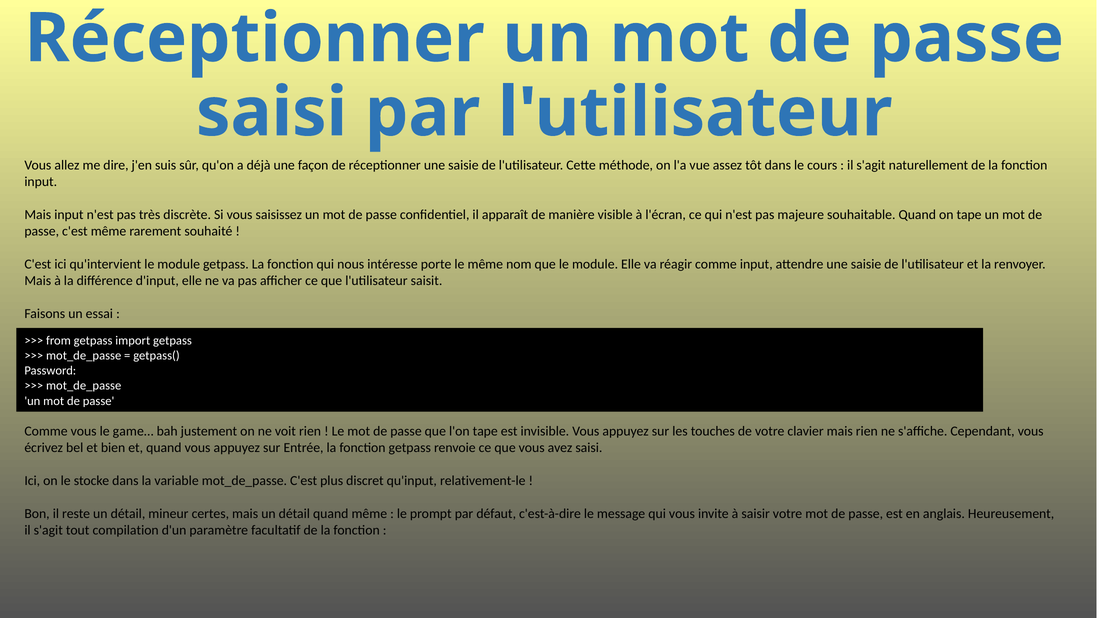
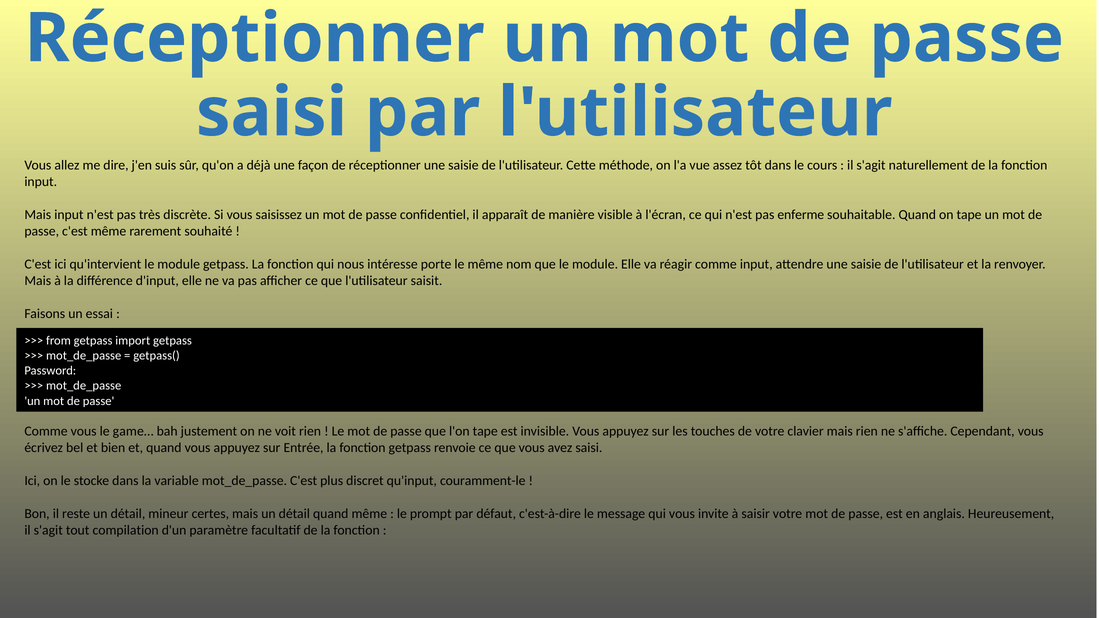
majeure: majeure -> enferme (801, 215)
relativement-le: relativement-le -> couramment-le (483, 481)
